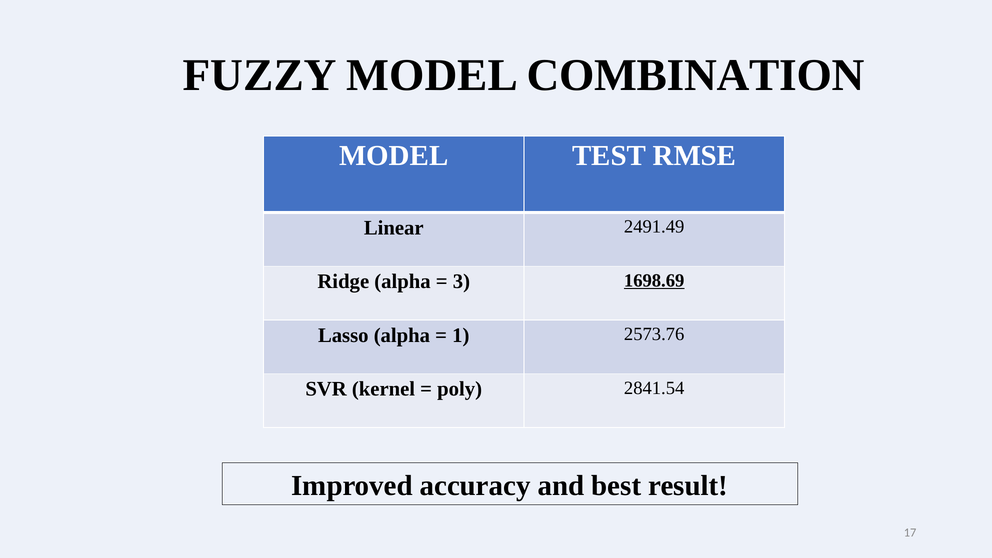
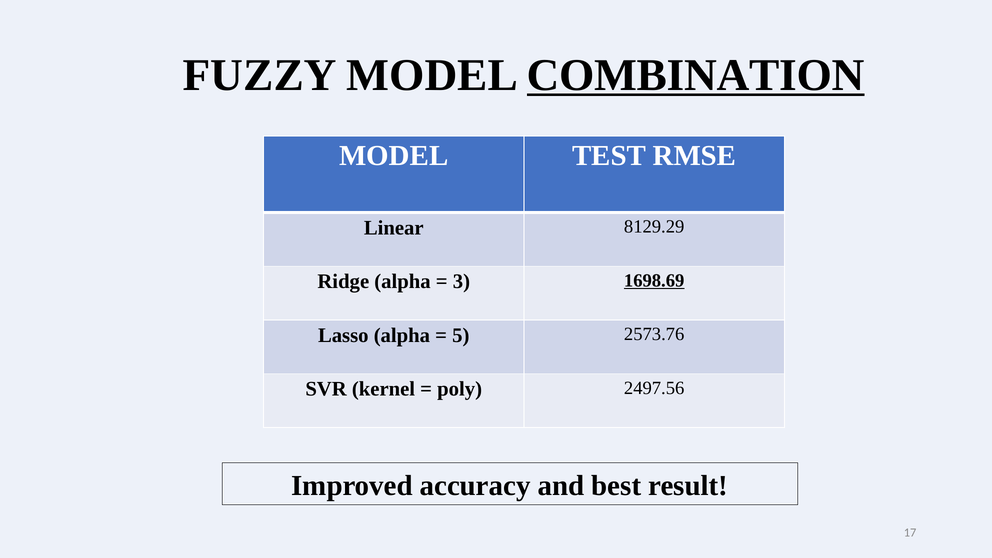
COMBINATION underline: none -> present (696, 75)
2491.49: 2491.49 -> 8129.29 (654, 227)
1: 1 -> 5 (461, 335)
2841.54: 2841.54 -> 2497.56 (654, 388)
